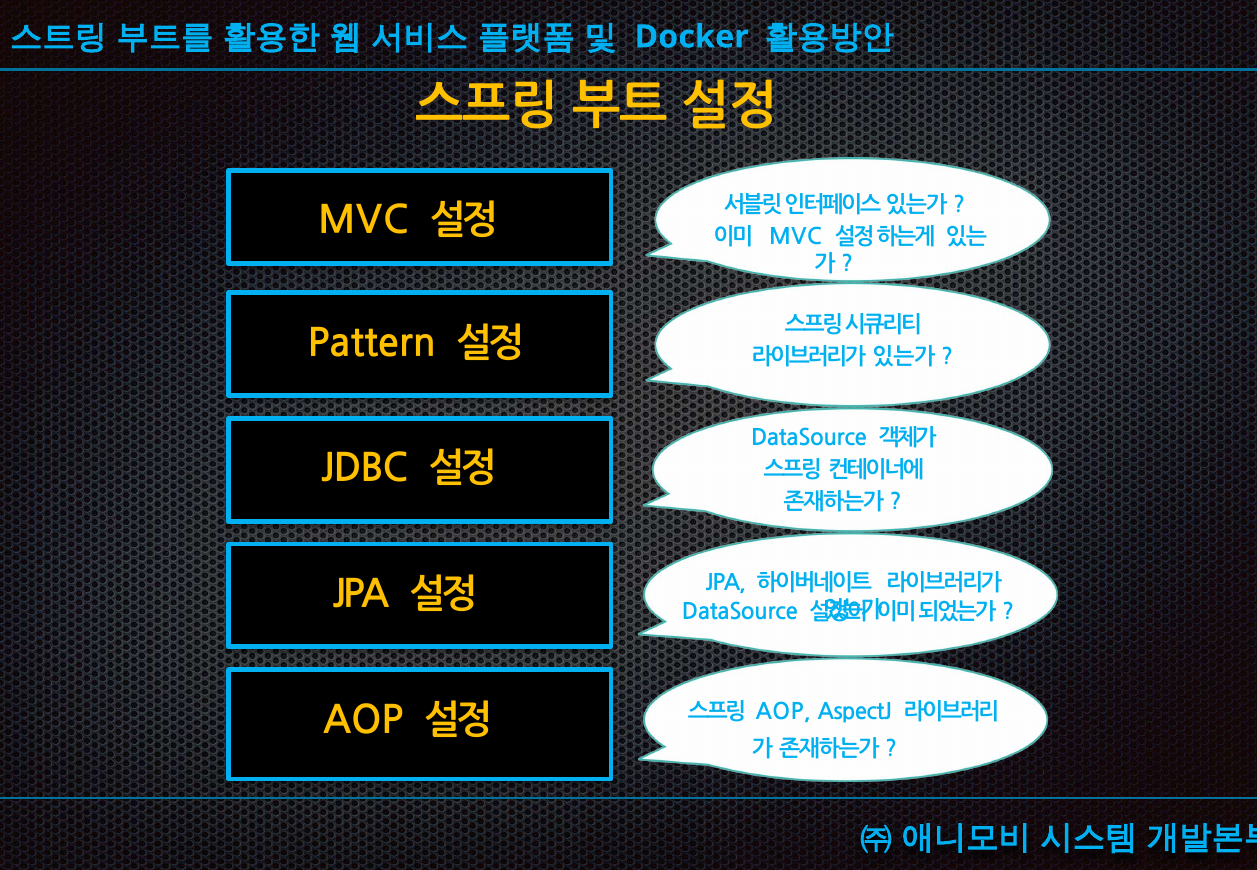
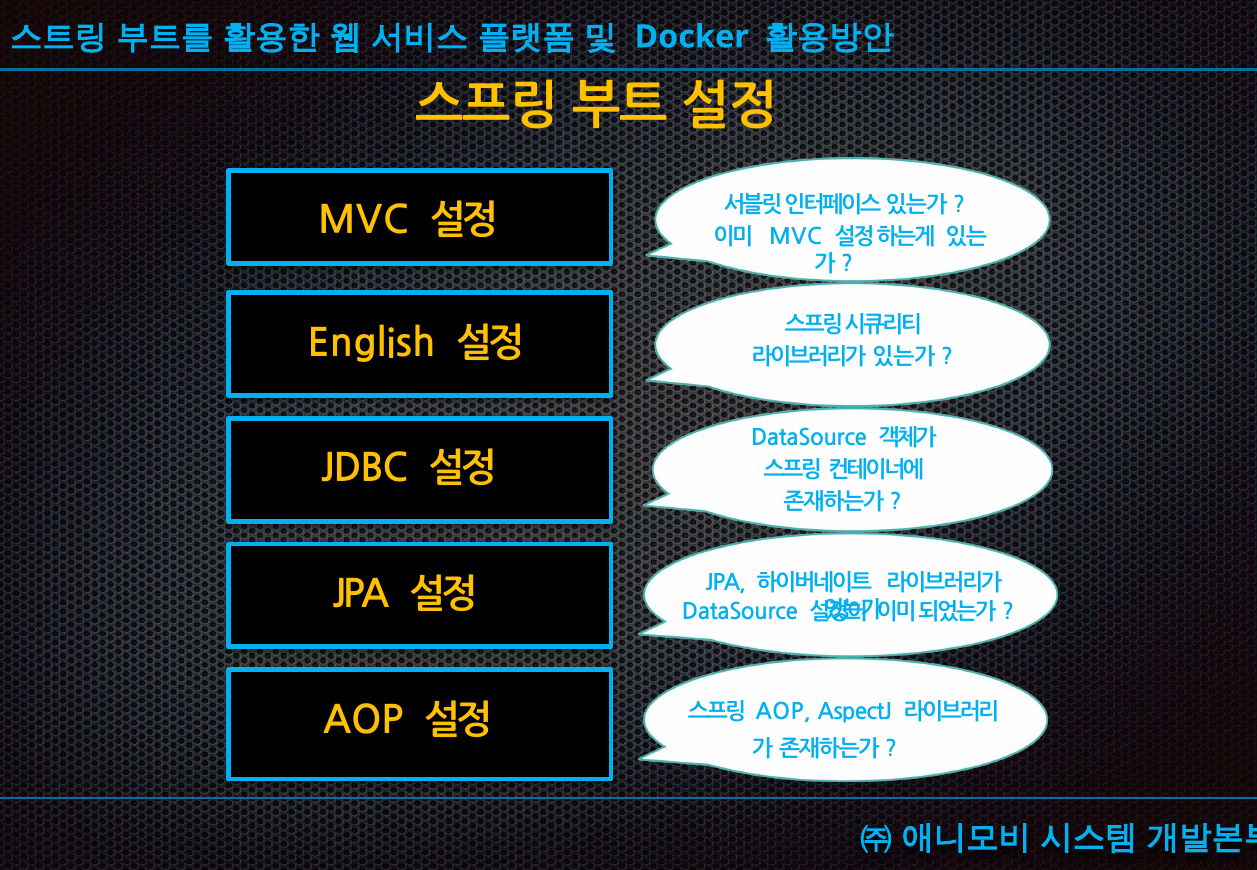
Pattern: Pattern -> English (372, 343)
